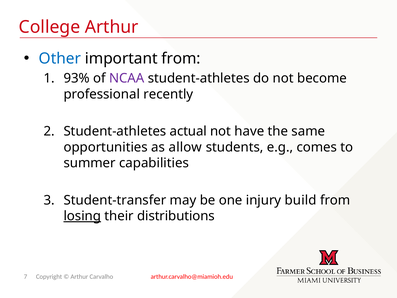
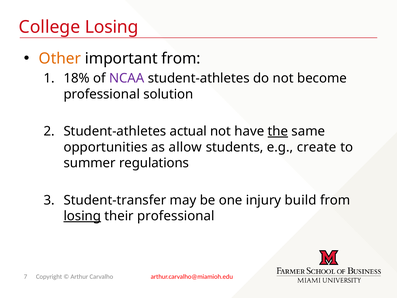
College Arthur: Arthur -> Losing (112, 27)
Other colour: blue -> orange (60, 59)
93%: 93% -> 18% (77, 78)
recently: recently -> solution (168, 94)
the underline: none -> present (278, 131)
comes: comes -> create (317, 147)
capabilities: capabilities -> regulations (154, 163)
their distributions: distributions -> professional (176, 216)
